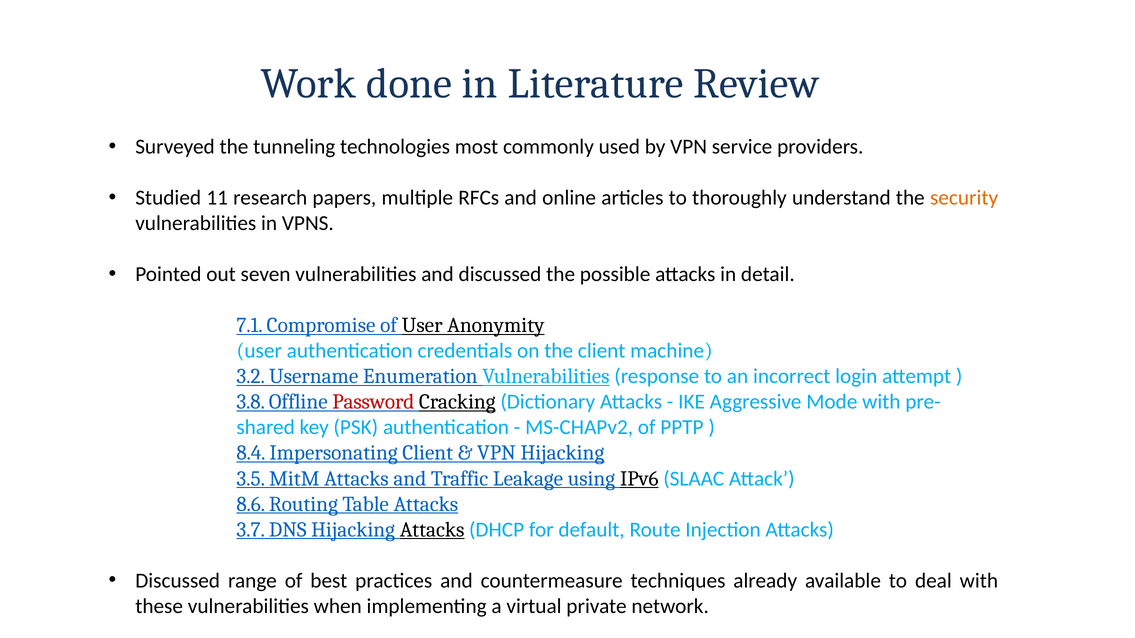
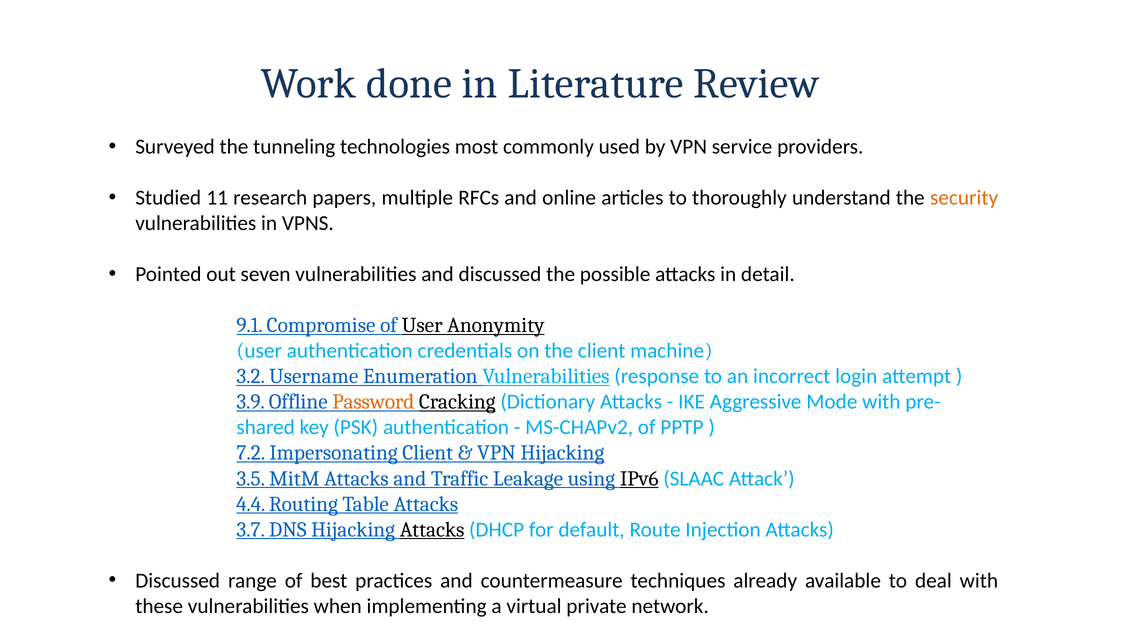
7.1: 7.1 -> 9.1 (250, 326)
3.8: 3.8 -> 3.9 (251, 402)
Password colour: red -> orange (373, 402)
8.4: 8.4 -> 7.2 (251, 453)
8.6: 8.6 -> 4.4 (251, 504)
